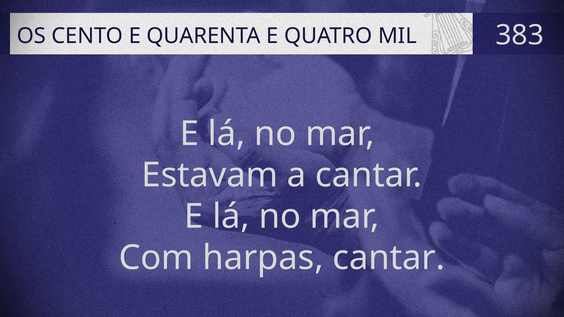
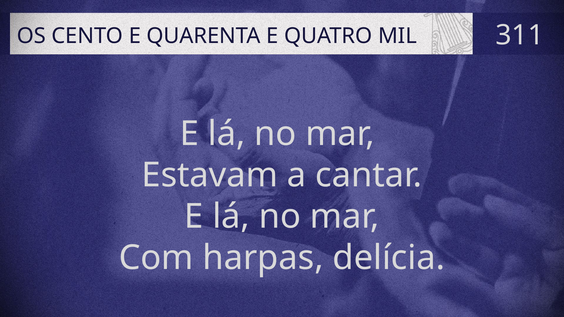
383: 383 -> 311 (520, 35)
harpas cantar: cantar -> delícia (389, 258)
